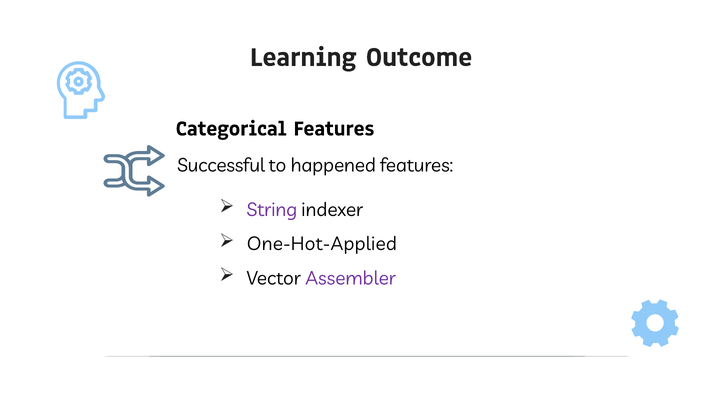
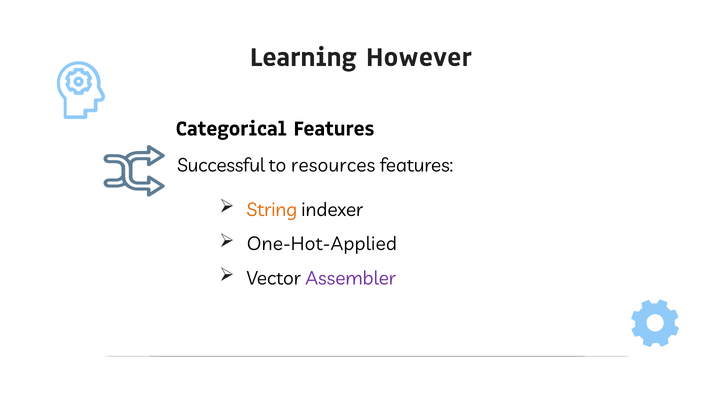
Outcome: Outcome -> However (419, 57)
happened: happened -> resources (333, 165)
String colour: purple -> orange (272, 210)
